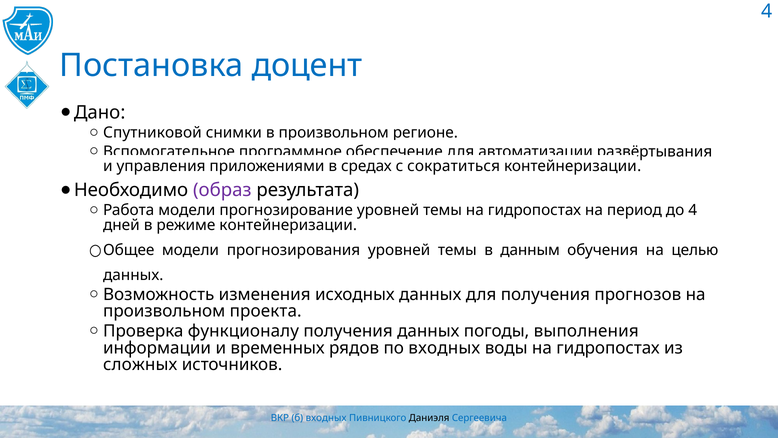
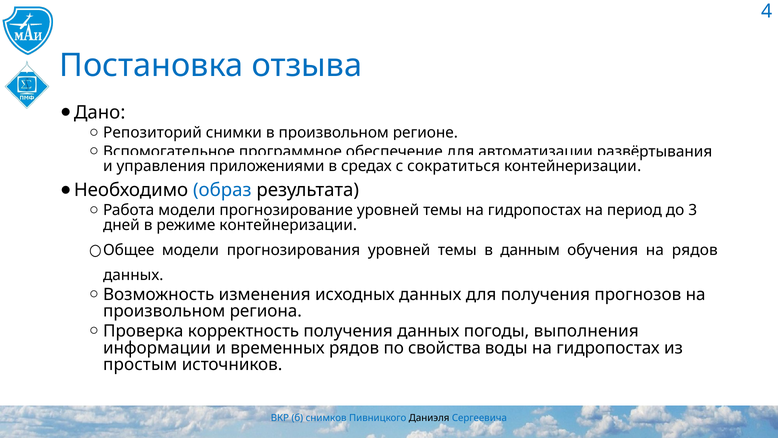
доцент: доцент -> отзыва (307, 65)
Спутниковой: Спутниковой -> Репозиторий (152, 133)
образ colour: purple -> blue (222, 190)
до 4: 4 -> 3 (693, 210)
на целью: целью -> рядов (695, 250)
проекта: проекта -> региона (266, 311)
функционалу: функционалу -> корректность (243, 331)
по входных: входных -> свойства (444, 348)
сложных: сложных -> простым (140, 364)
б входных: входных -> снимков (326, 418)
